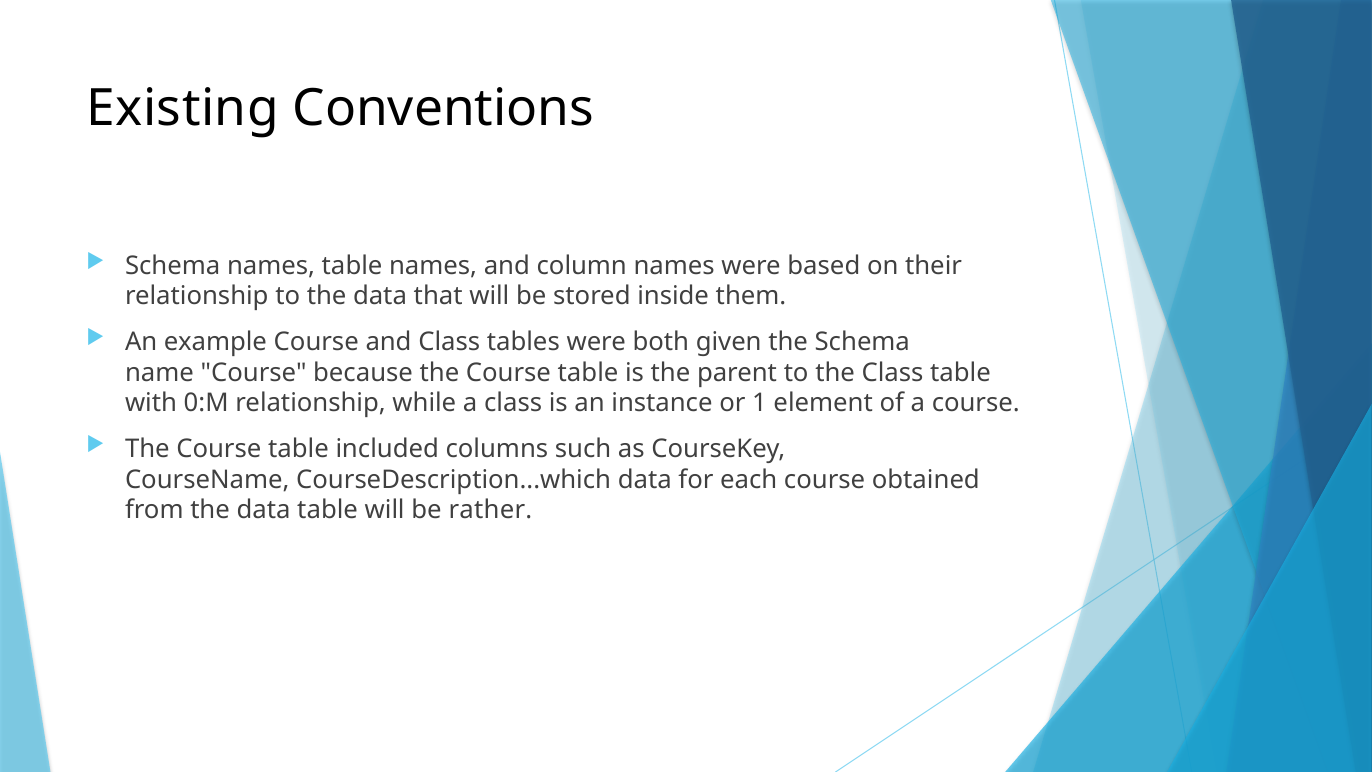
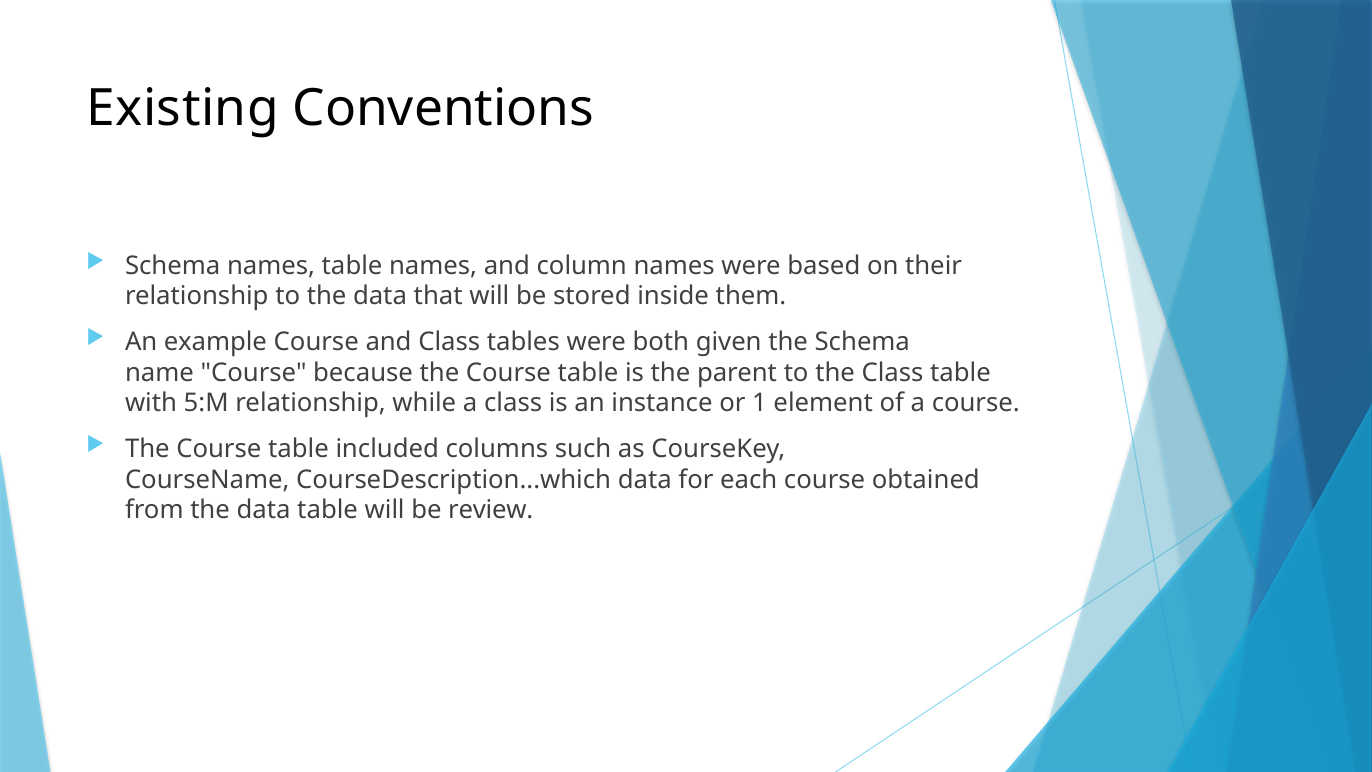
0:M: 0:M -> 5:M (206, 403)
rather: rather -> review (491, 510)
